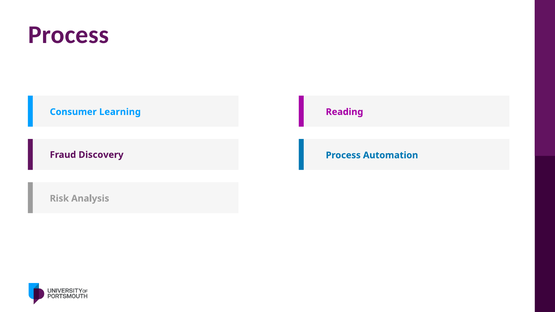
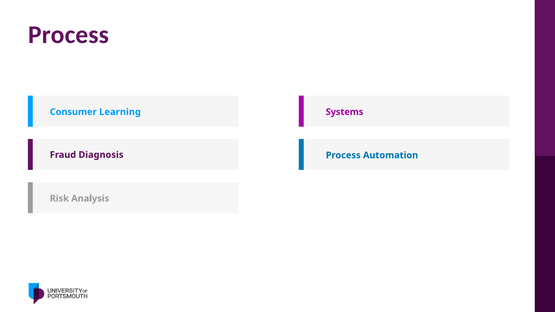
Reading: Reading -> Systems (345, 112)
Discovery: Discovery -> Diagnosis (101, 155)
